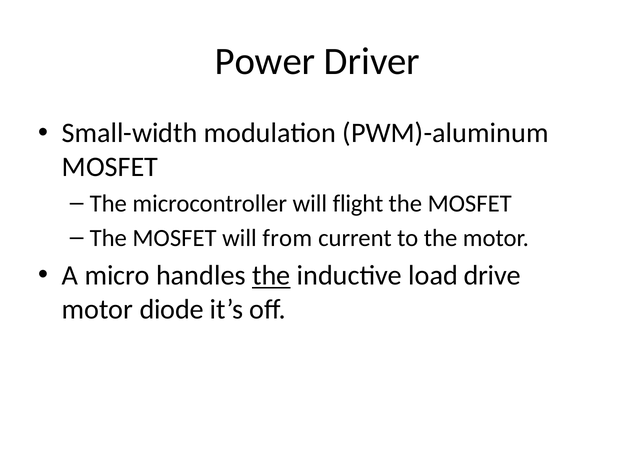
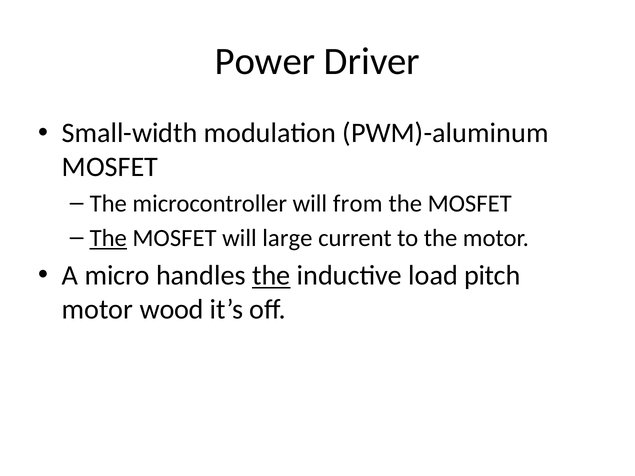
flight: flight -> from (358, 204)
The underline: none -> present (108, 238)
from: from -> large (287, 238)
drive: drive -> pitch (492, 276)
diode: diode -> wood (172, 310)
